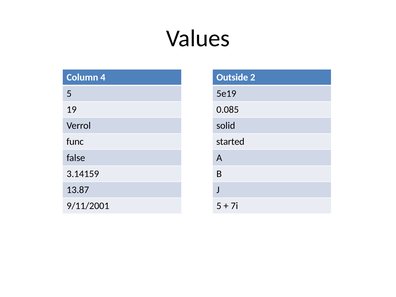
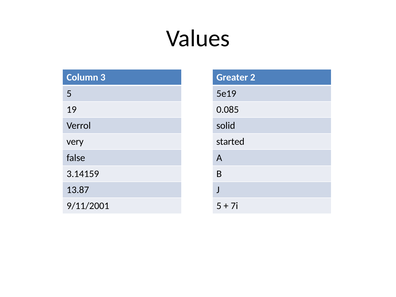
4: 4 -> 3 (103, 77)
Outside: Outside -> Greater (232, 77)
func: func -> very (75, 142)
